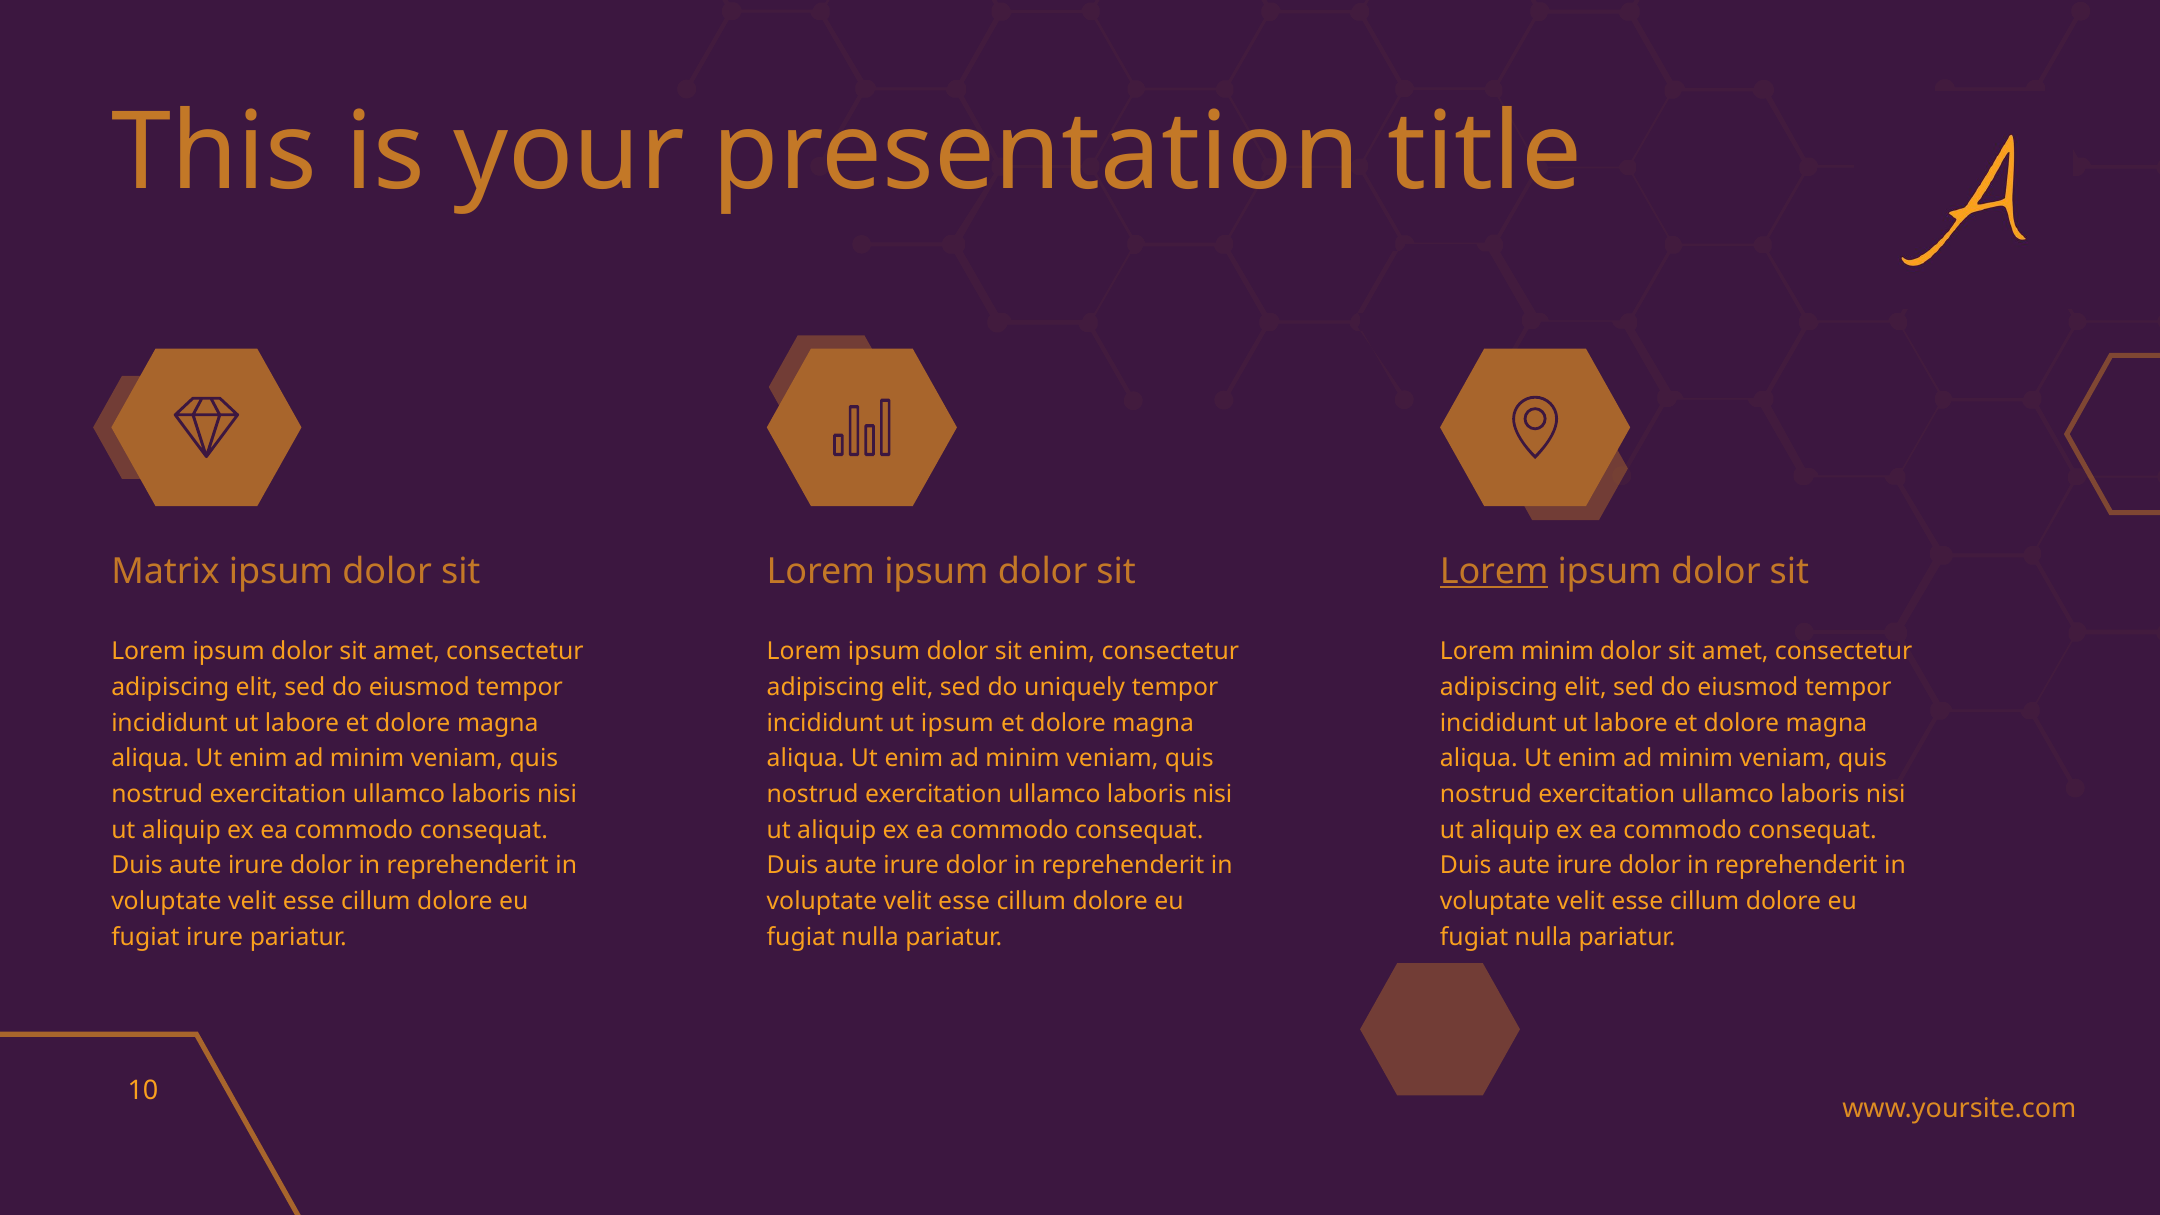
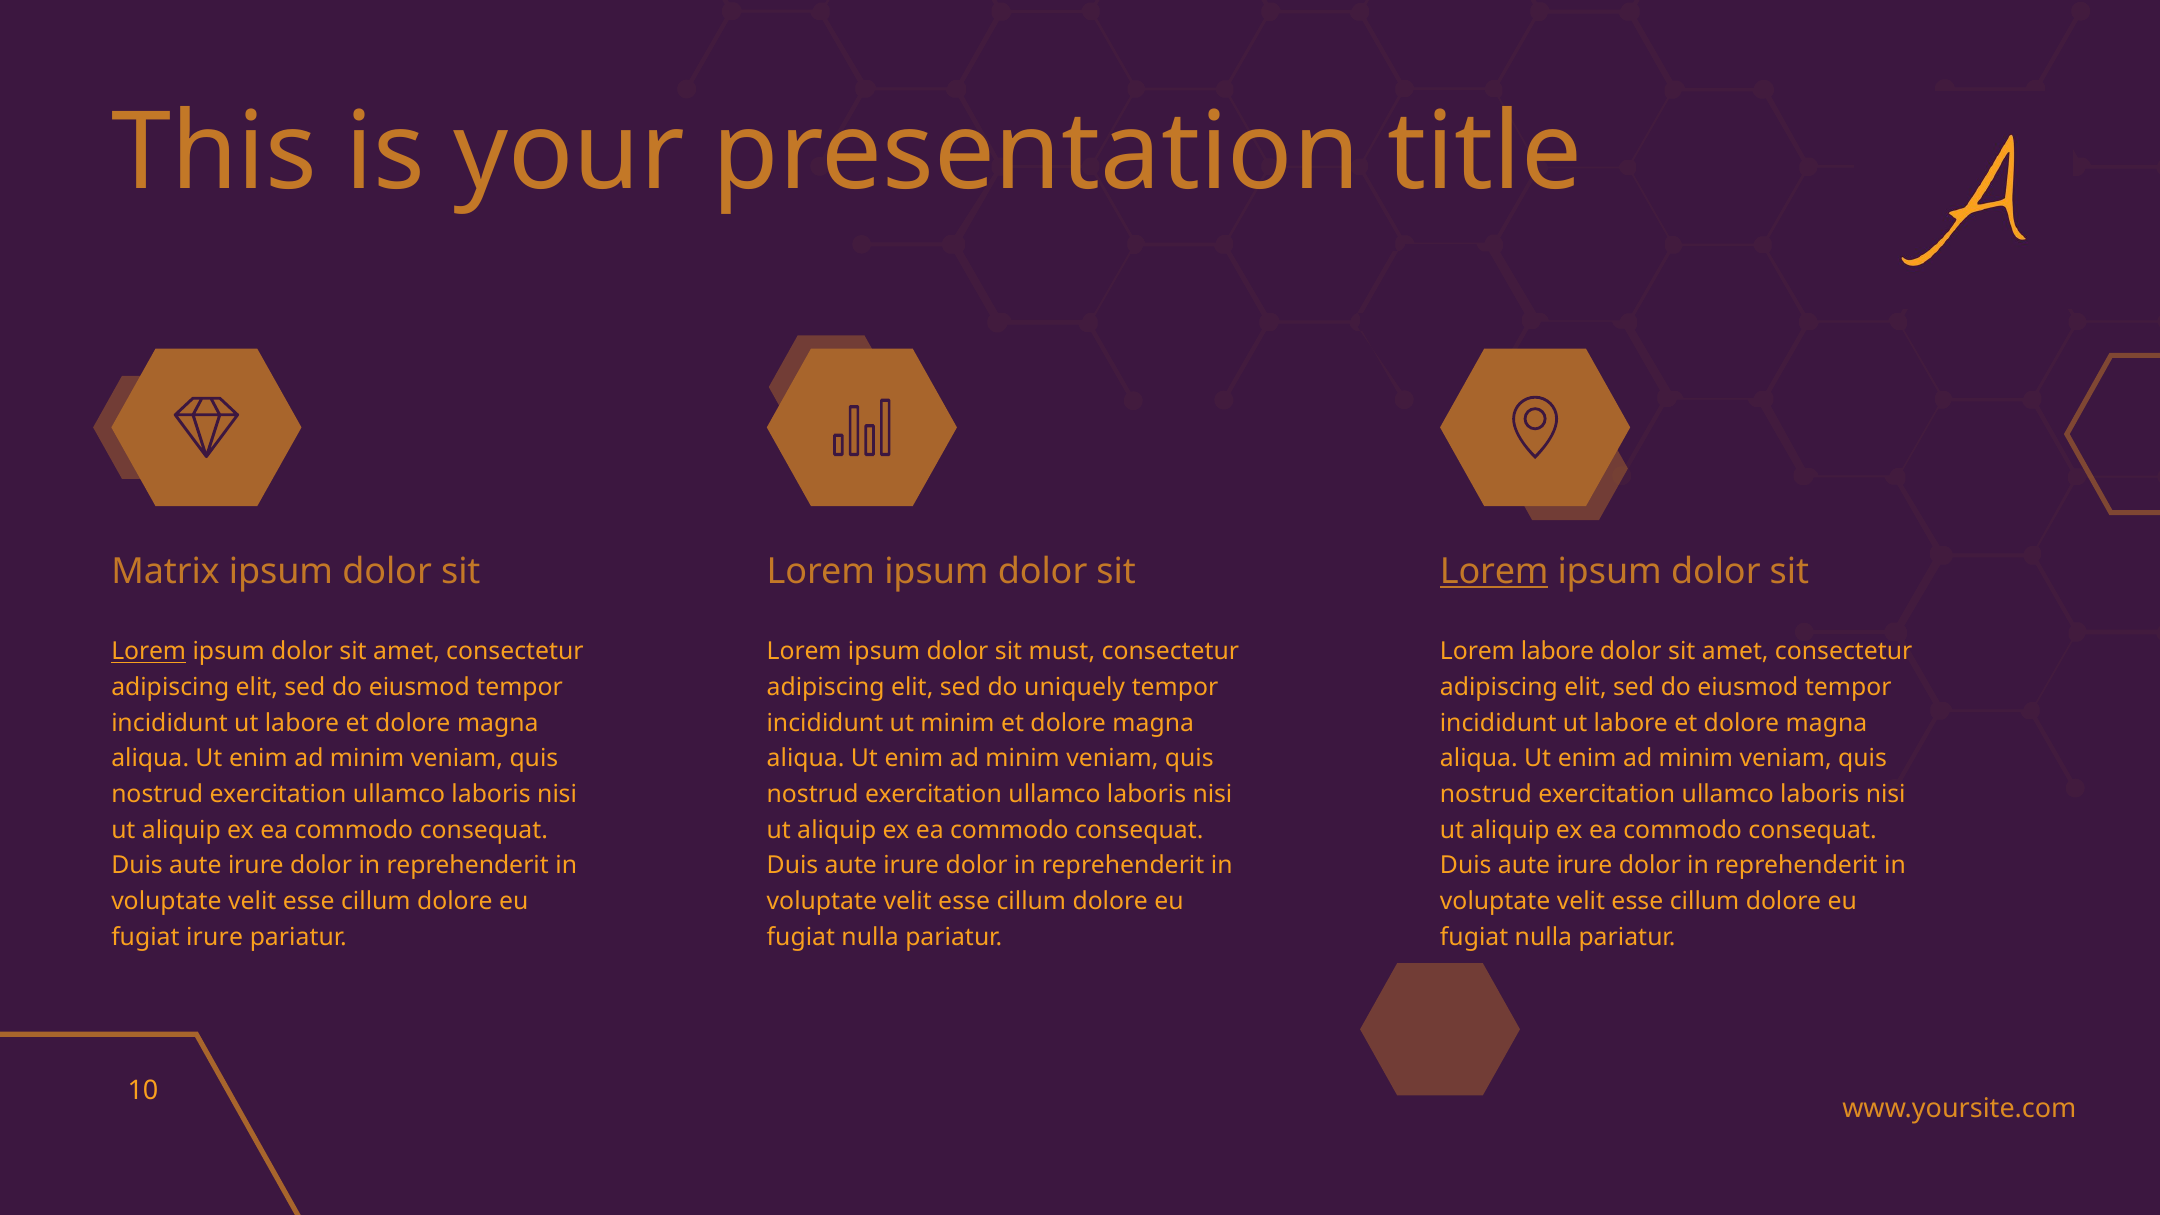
Lorem underline: none -> present (149, 652)
sit enim: enim -> must (1062, 652)
Lorem minim: minim -> labore (1557, 652)
ut ipsum: ipsum -> minim (958, 723)
